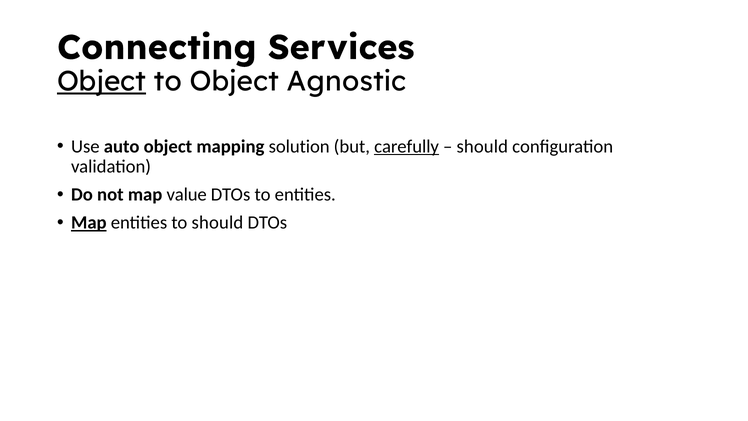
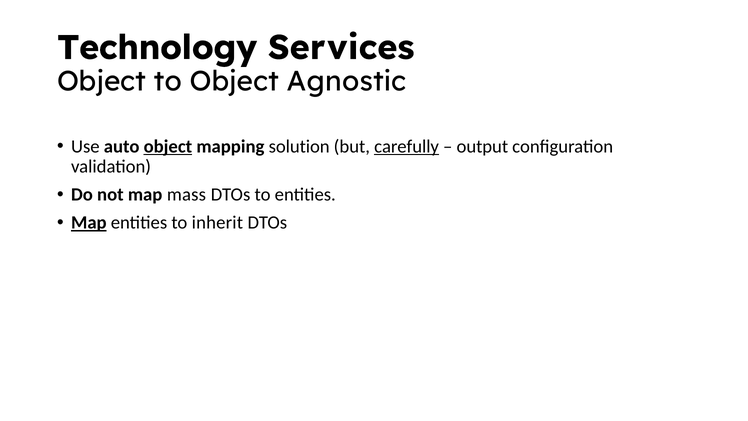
Connecting: Connecting -> Technology (157, 48)
Object underline: present -> none (102, 81)
object underline: none -> present (168, 146)
should: should -> output (482, 146)
value: value -> mass (186, 195)
to should: should -> inherit (217, 223)
